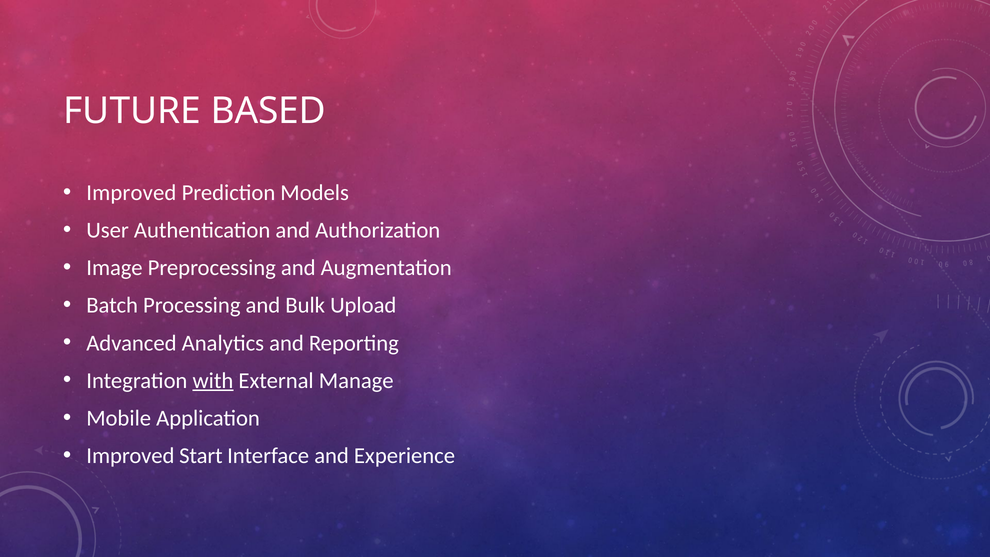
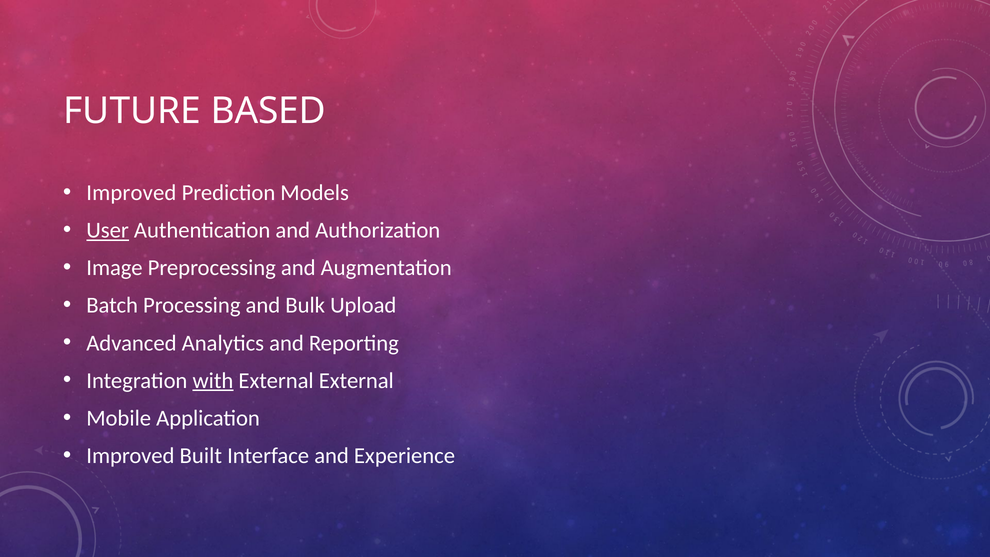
User underline: none -> present (108, 230)
External Manage: Manage -> External (356, 380)
Start: Start -> Built (201, 456)
